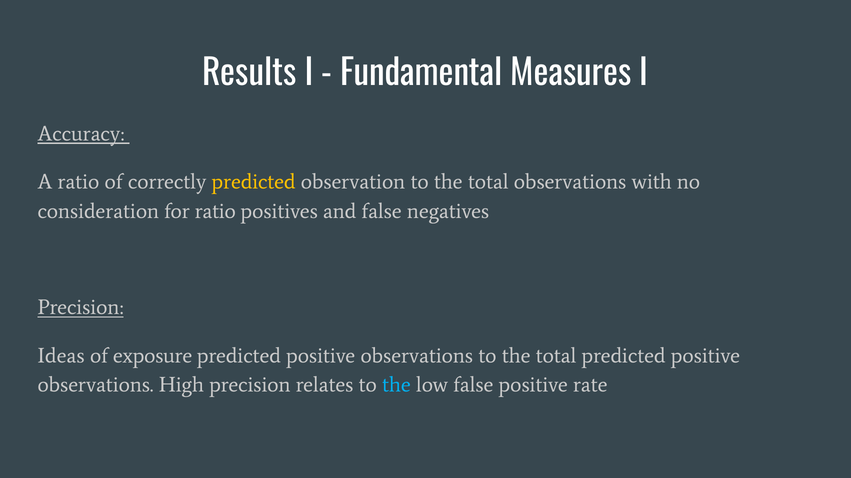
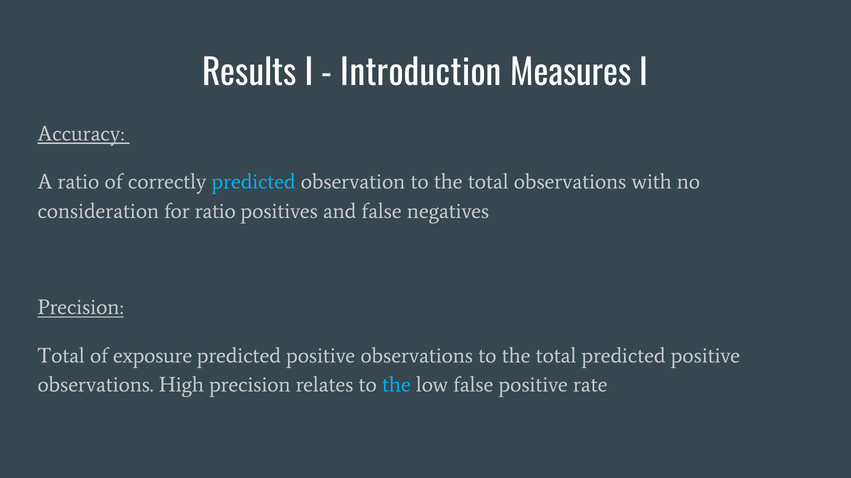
Fundamental: Fundamental -> Introduction (421, 74)
predicted colour: yellow -> light blue (254, 182)
Ideas: Ideas -> Total (61, 356)
